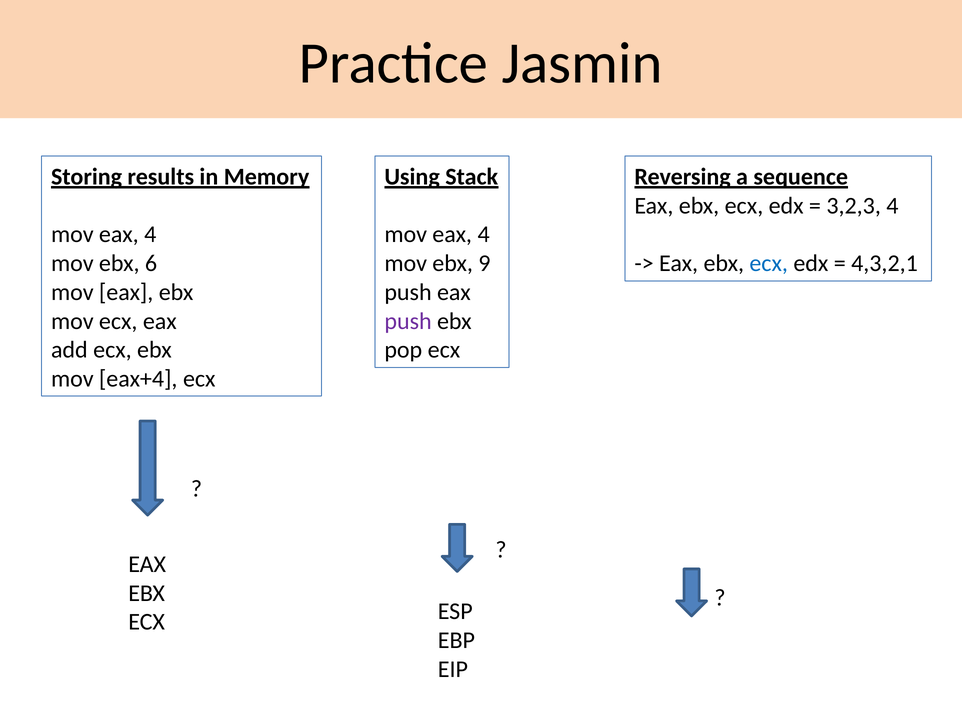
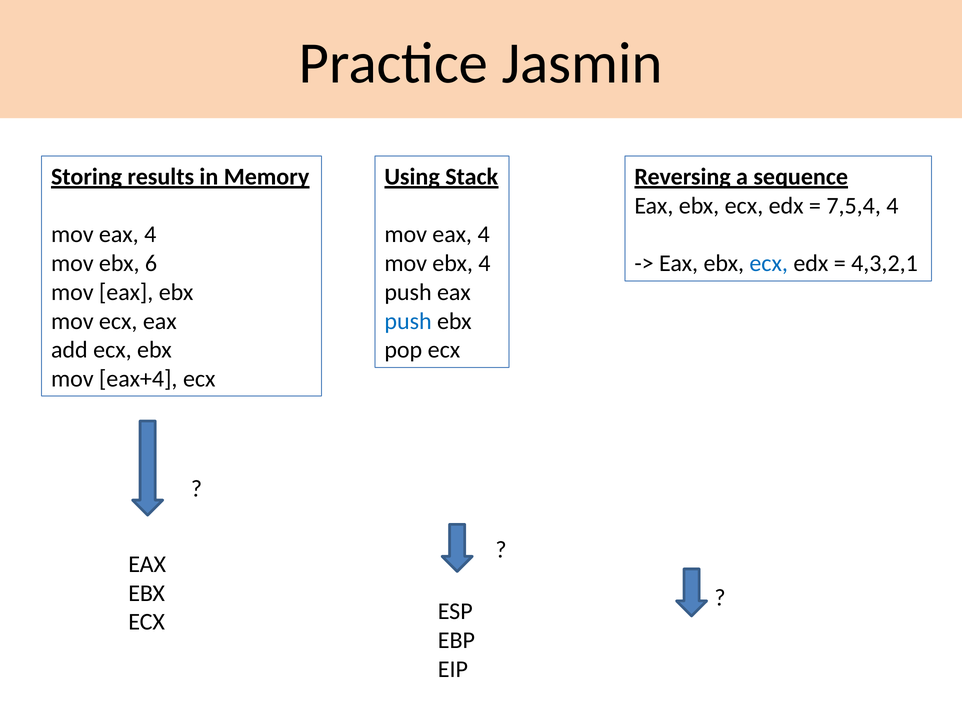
3,2,3: 3,2,3 -> 7,5,4 (854, 206)
ebx 9: 9 -> 4 (484, 264)
push colour: purple -> blue (408, 321)
